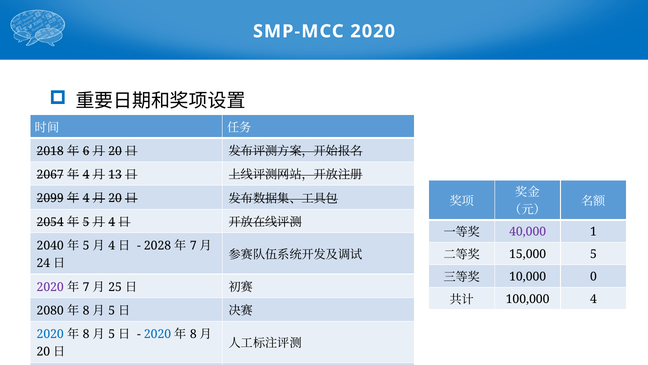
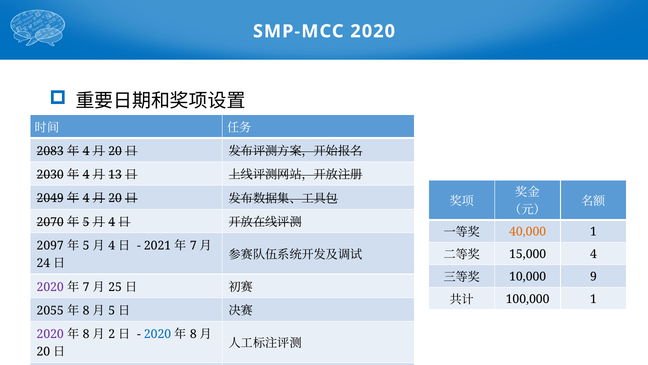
2018: 2018 -> 2083 (50, 151)
6: 6 -> 4 (86, 151)
2067: 2067 -> 2030 (50, 175)
2099: 2099 -> 2049 (50, 198)
2054: 2054 -> 2070 (50, 222)
40,000 colour: purple -> orange (528, 231)
2040: 2040 -> 2097 (50, 245)
2028: 2028 -> 2021 (158, 245)
15,000 5: 5 -> 4 (593, 254)
10,000 0: 0 -> 9 (593, 276)
100,000 4: 4 -> 1 (593, 299)
2080: 2080 -> 2055 (50, 310)
2020 colour: blue -> purple (50, 334)
5: 5 -> 2 (112, 334)
